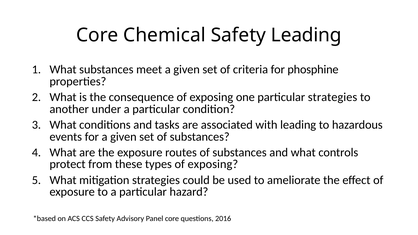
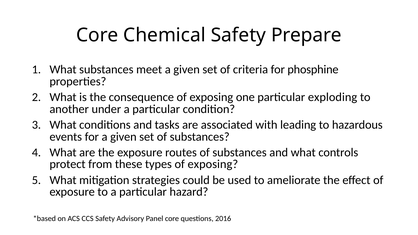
Safety Leading: Leading -> Prepare (306, 35)
particular strategies: strategies -> exploding (333, 97)
